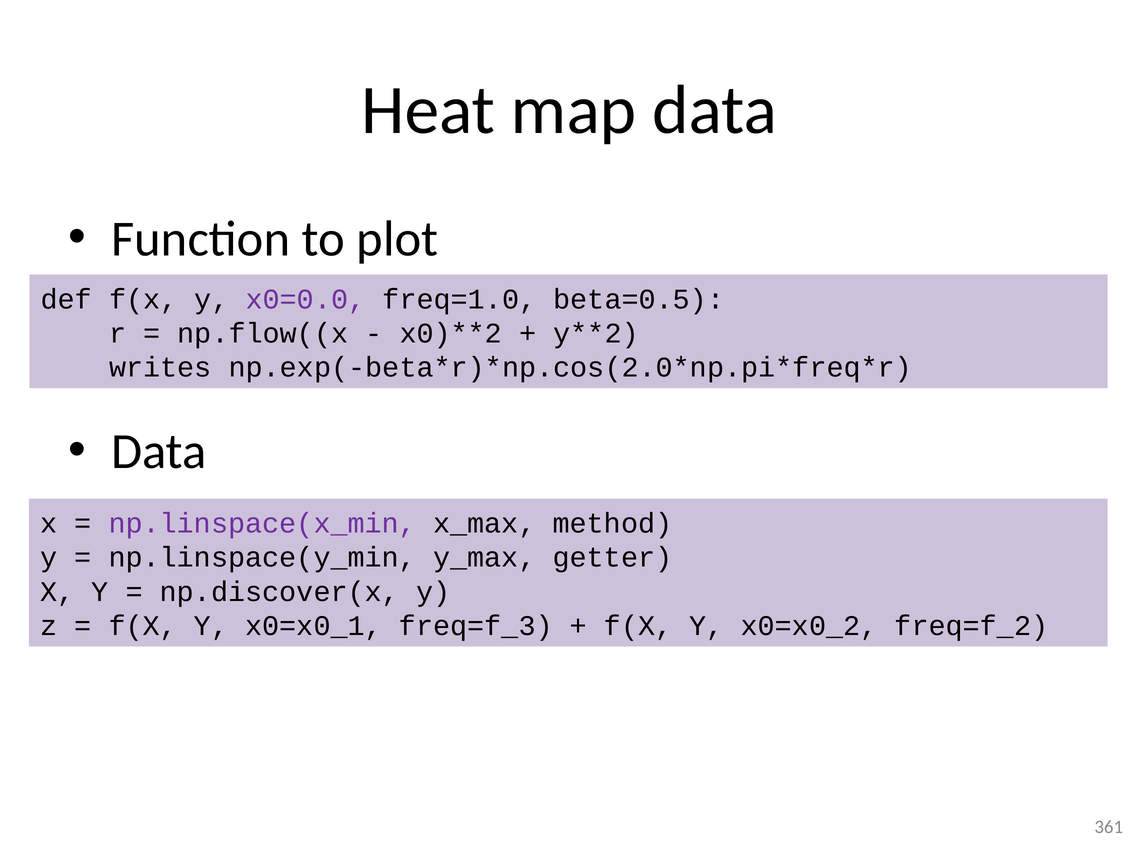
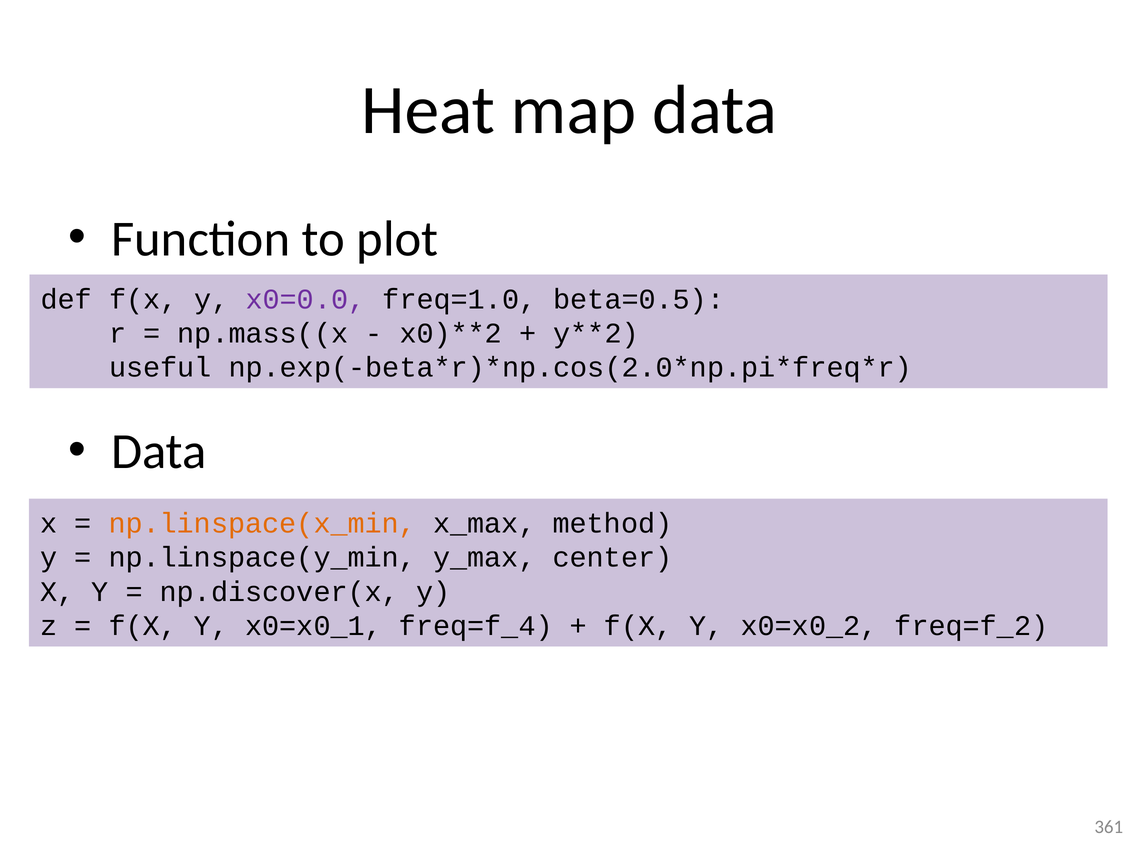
np.flow((x: np.flow((x -> np.mass((x (263, 333)
writes: writes -> useful (160, 368)
np.linspace(x_min colour: purple -> orange (262, 524)
getter: getter -> center (613, 558)
freq=f_3: freq=f_3 -> freq=f_4 (476, 626)
